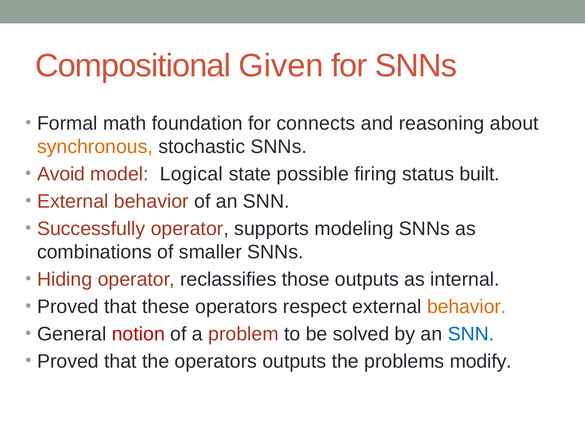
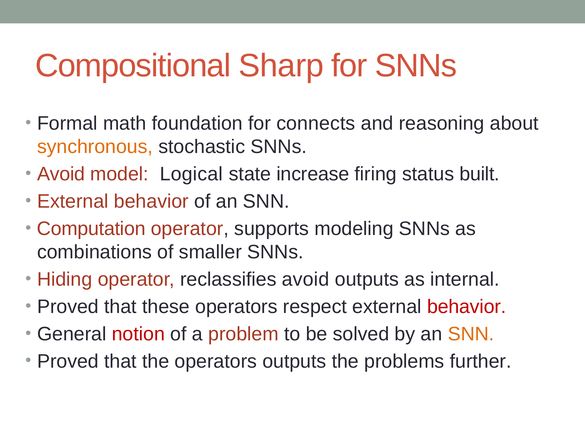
Given: Given -> Sharp (281, 66)
possible: possible -> increase (313, 174)
Successfully: Successfully -> Computation (91, 229)
reclassifies those: those -> avoid (306, 279)
behavior colour: orange -> red (467, 307)
SNN colour: blue -> orange (471, 334)
modify: modify -> further (481, 361)
